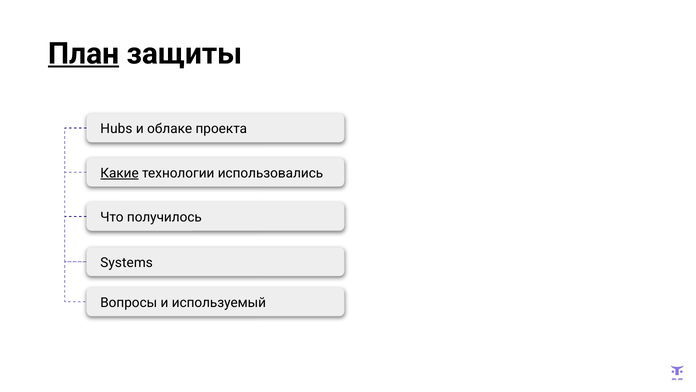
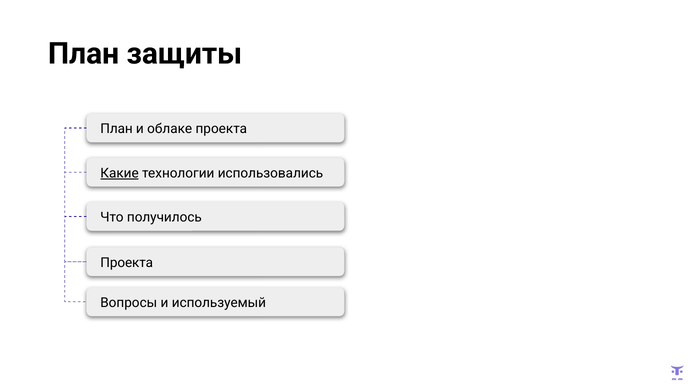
План underline: present -> none (84, 54)
Hubs: Hubs -> План (117, 129)
Systems: Systems -> Проекта (127, 262)
